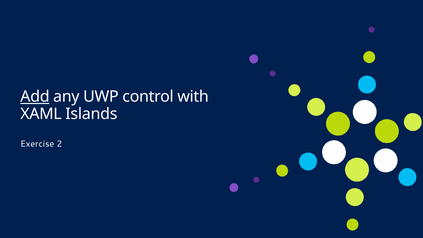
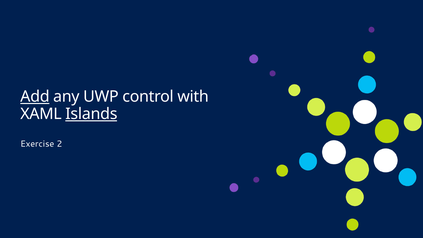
Islands underline: none -> present (91, 114)
